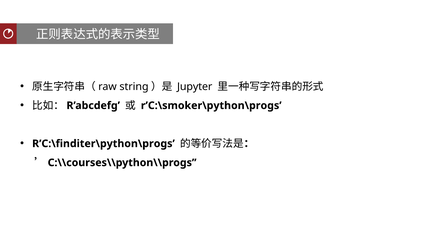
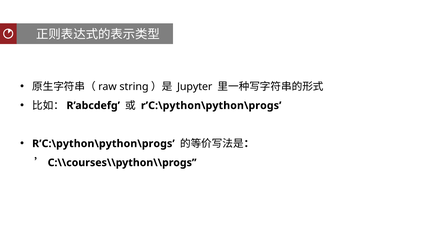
r’C:\smoker\python\progs: r’C:\smoker\python\progs -> r’C:\python\python\progs (211, 106)
R’C:\finditer\python\progs: R’C:\finditer\python\progs -> R’C:\python\python\progs (103, 144)
